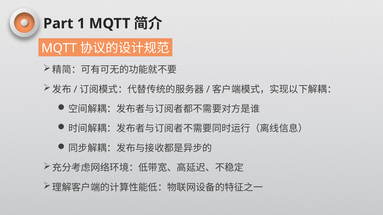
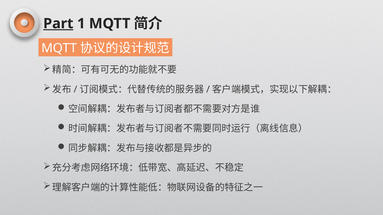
Part underline: none -> present (58, 24)
